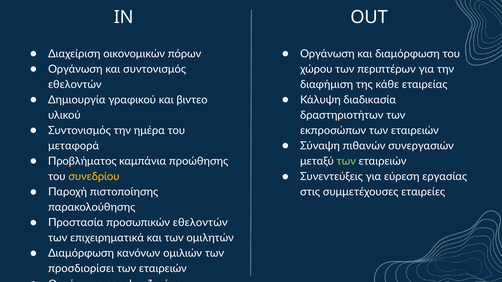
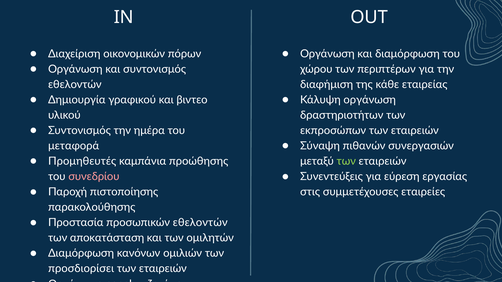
Κάλυψη διαδικασία: διαδικασία -> οργάνωση (370, 100)
Προβλήματος: Προβλήματος -> Προμηθευτές (82, 161)
συνεδρίου colour: yellow -> pink (94, 177)
επιχειρηματικά: επιχειρηματικά -> αποκατάσταση (107, 238)
